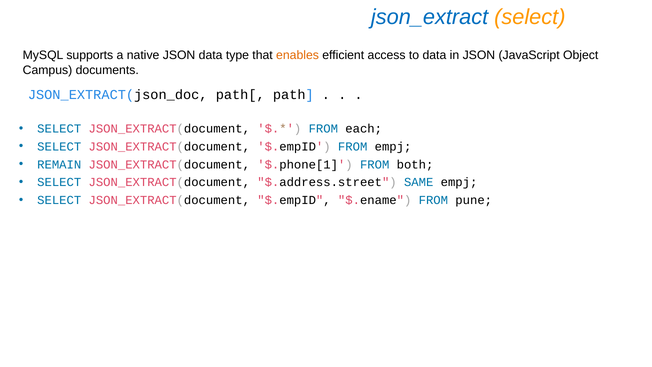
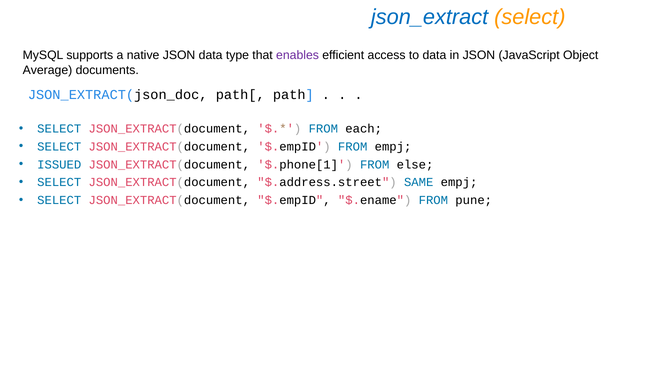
enables colour: orange -> purple (298, 55)
Campus: Campus -> Average (47, 70)
REMAIN: REMAIN -> ISSUED (59, 164)
both: both -> else (415, 164)
